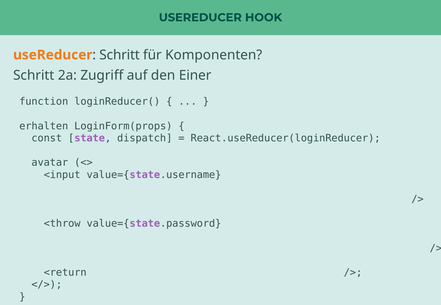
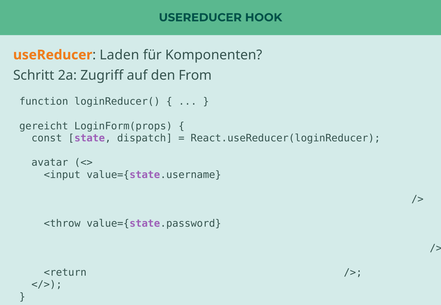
Schritt: Schritt -> Laden (119, 55)
Einer: Einer -> From (195, 75)
erhalten: erhalten -> gereicht (44, 126)
